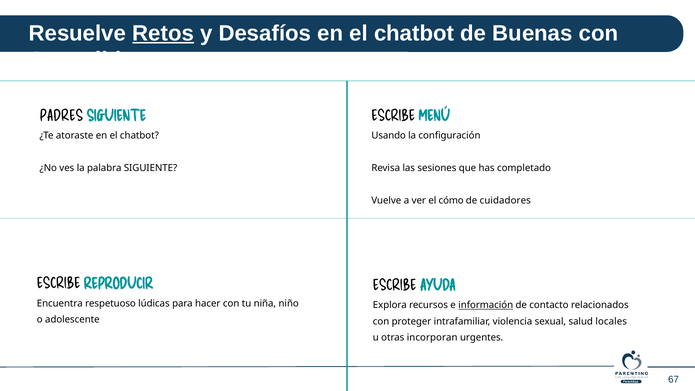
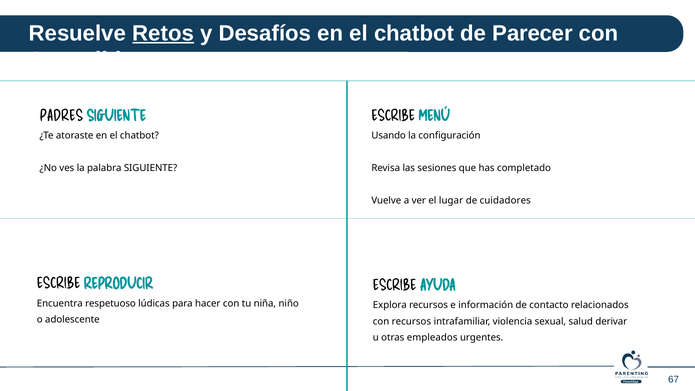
Buenas: Buenas -> Parecer (533, 33)
cómo: cómo -> lugar (451, 201)
información underline: present -> none (486, 305)
con proteger: proteger -> recursos (411, 321)
locales: locales -> derivar (611, 321)
incorporan: incorporan -> empleados (432, 338)
